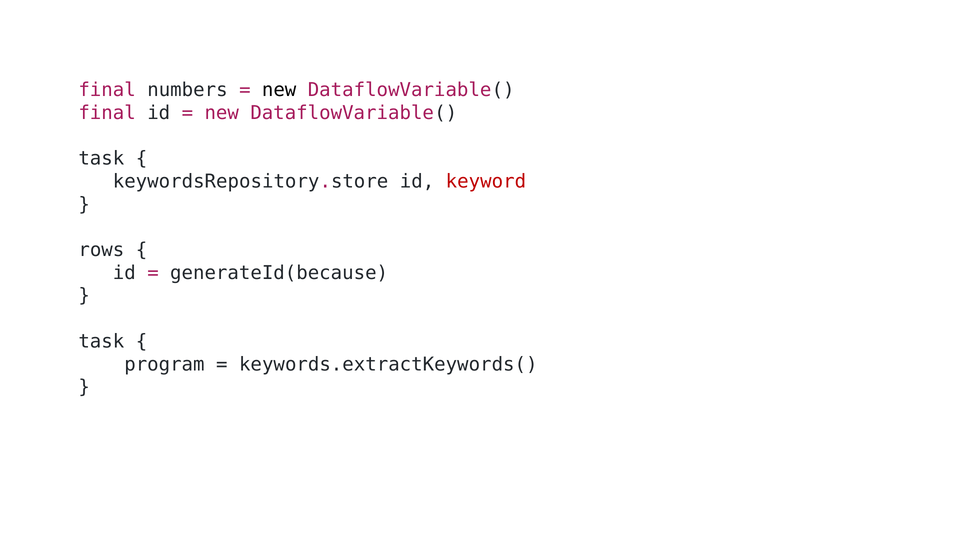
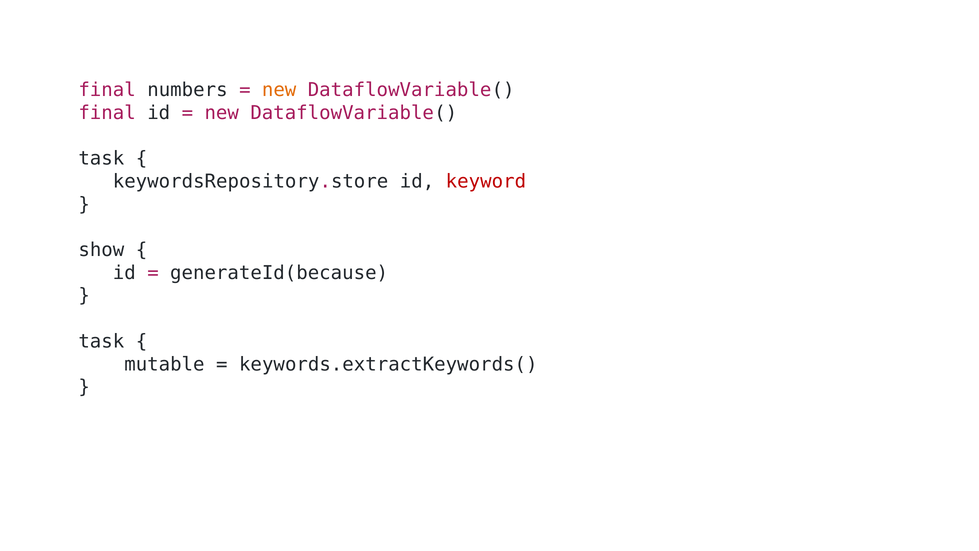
new colour: black -> orange (279, 90)
rows: rows -> show (101, 250)
program: program -> mutable (164, 364)
